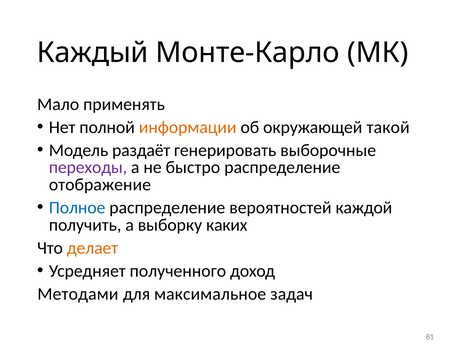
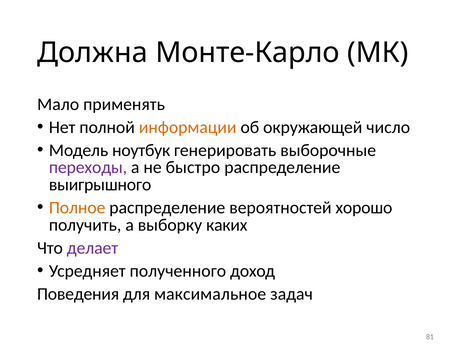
Каждый: Каждый -> Должна (92, 53)
такой: такой -> число (388, 127)
раздаёт: раздаёт -> ноутбук (141, 150)
отображение: отображение -> выигрышного (100, 185)
Полное colour: blue -> orange (77, 208)
каждой: каждой -> хорошо (364, 208)
делает colour: orange -> purple (92, 248)
Методами: Методами -> Поведения (78, 294)
